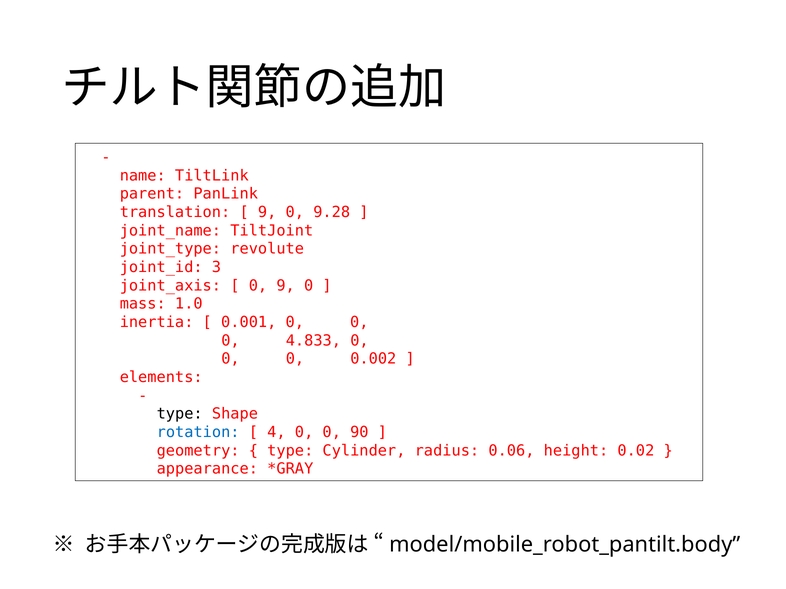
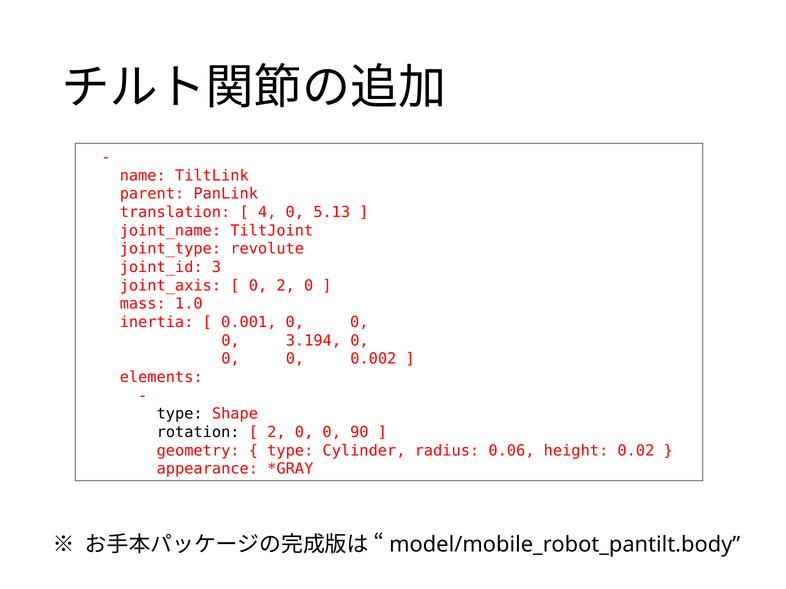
9: 9 -> 4 (267, 212)
9.28: 9.28 -> 5.13 (332, 212)
0 9: 9 -> 2 (286, 286)
4.833: 4.833 -> 3.194 (313, 341)
rotation colour: blue -> black (198, 433)
4: 4 -> 2 (276, 433)
